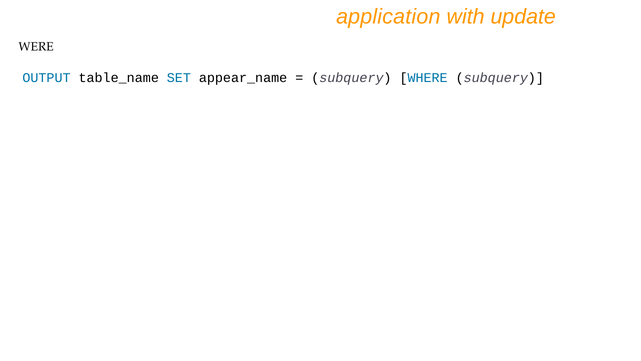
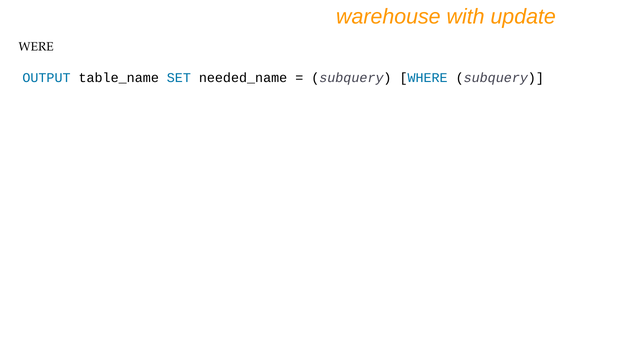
application: application -> warehouse (388, 17)
appear_name: appear_name -> needed_name (243, 78)
